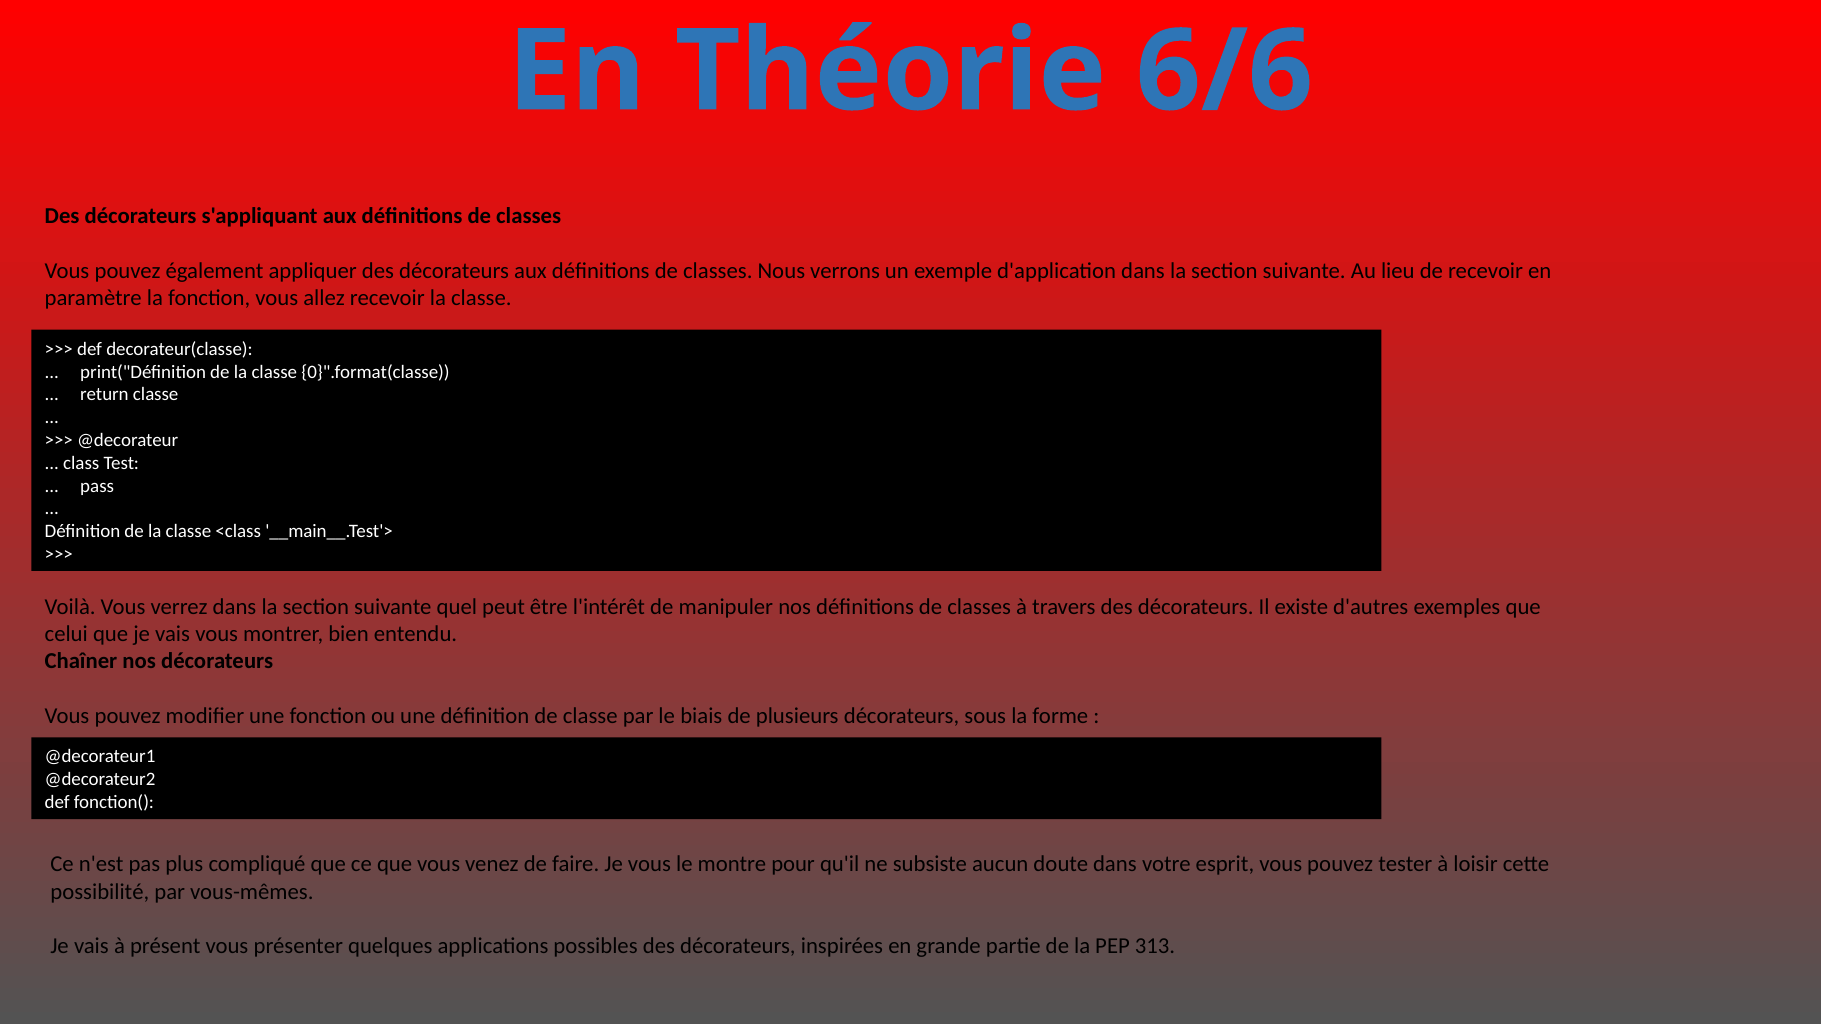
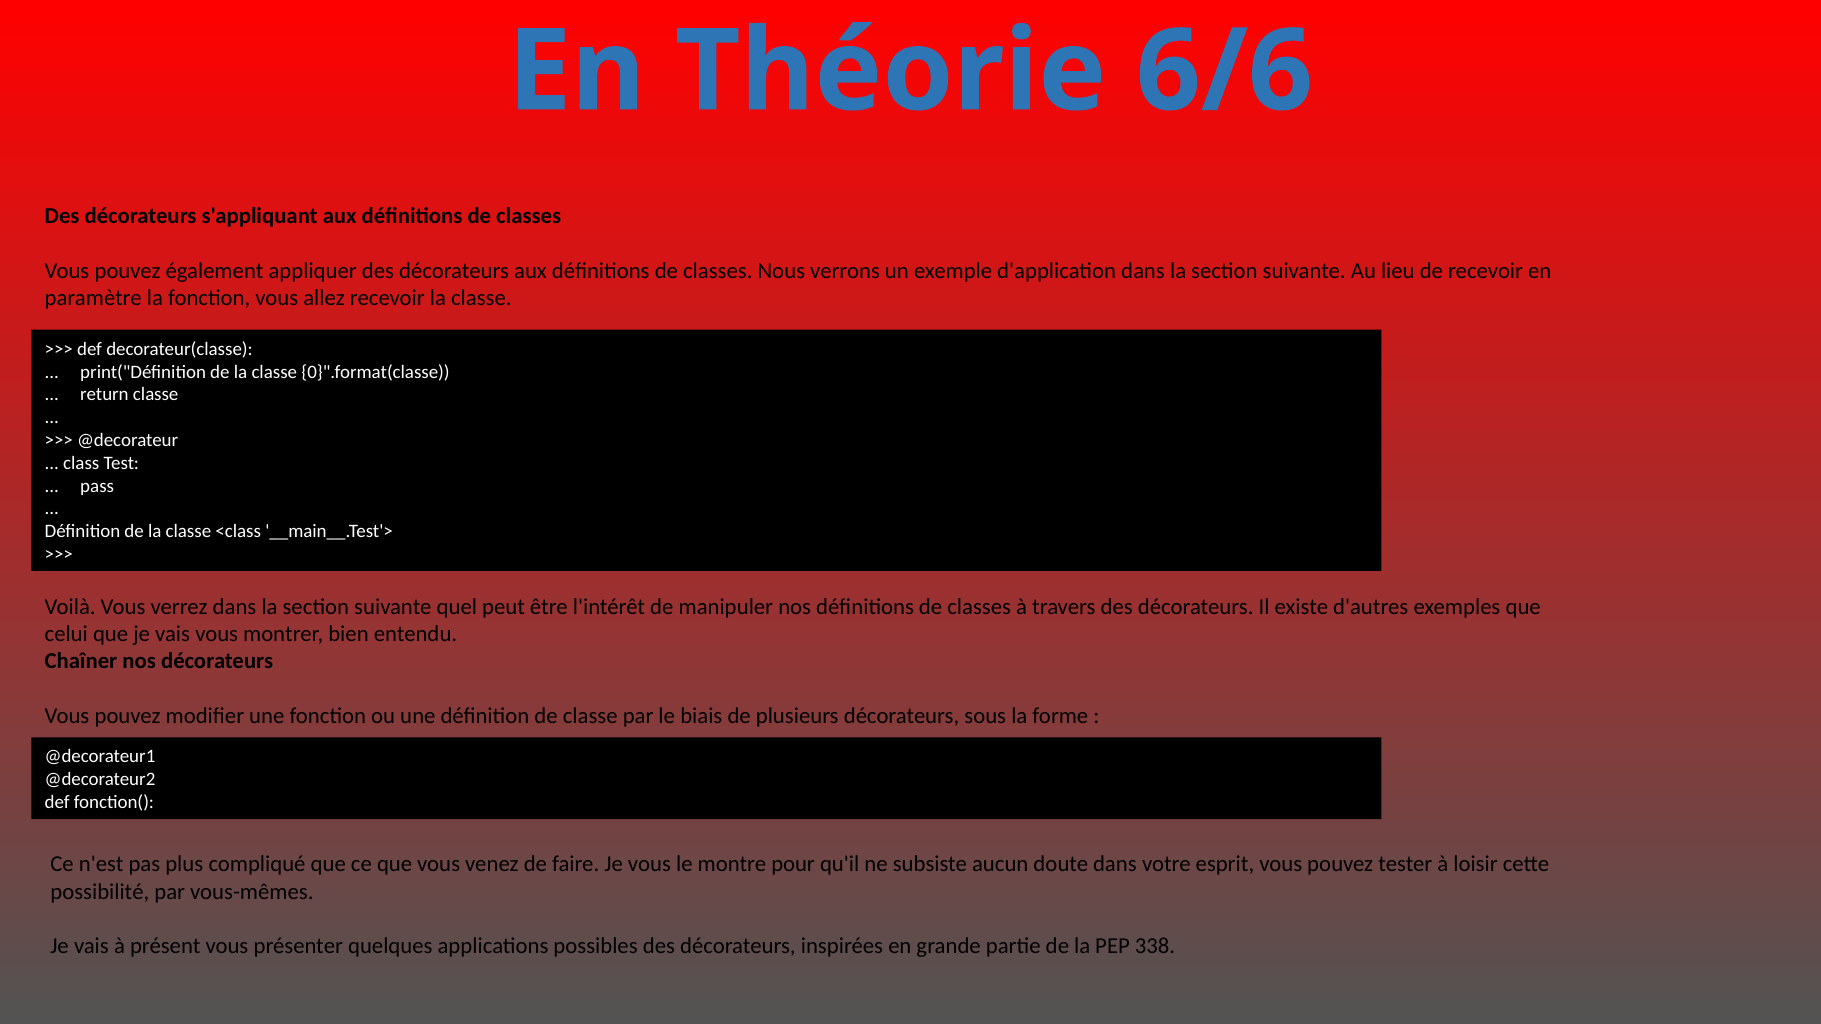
313: 313 -> 338 (1155, 947)
